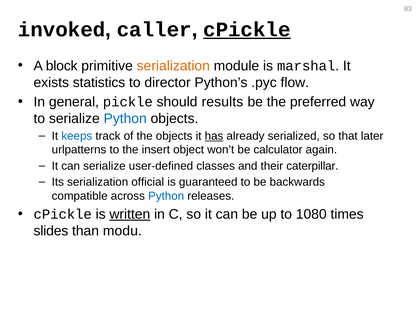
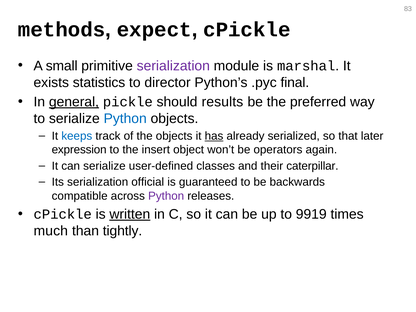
invoked: invoked -> methods (62, 29)
caller: caller -> expect (154, 29)
cPickle underline: present -> none (247, 29)
block: block -> small (62, 66)
serialization colour: orange -> purple (173, 66)
flow: flow -> final (295, 82)
general underline: none -> present (74, 102)
urlpatterns: urlpatterns -> expression (79, 150)
calculator: calculator -> operators (278, 150)
Python colour: blue -> purple (166, 196)
1080: 1080 -> 9919 (311, 214)
slides: slides -> much (51, 231)
modu: modu -> tightly (123, 231)
